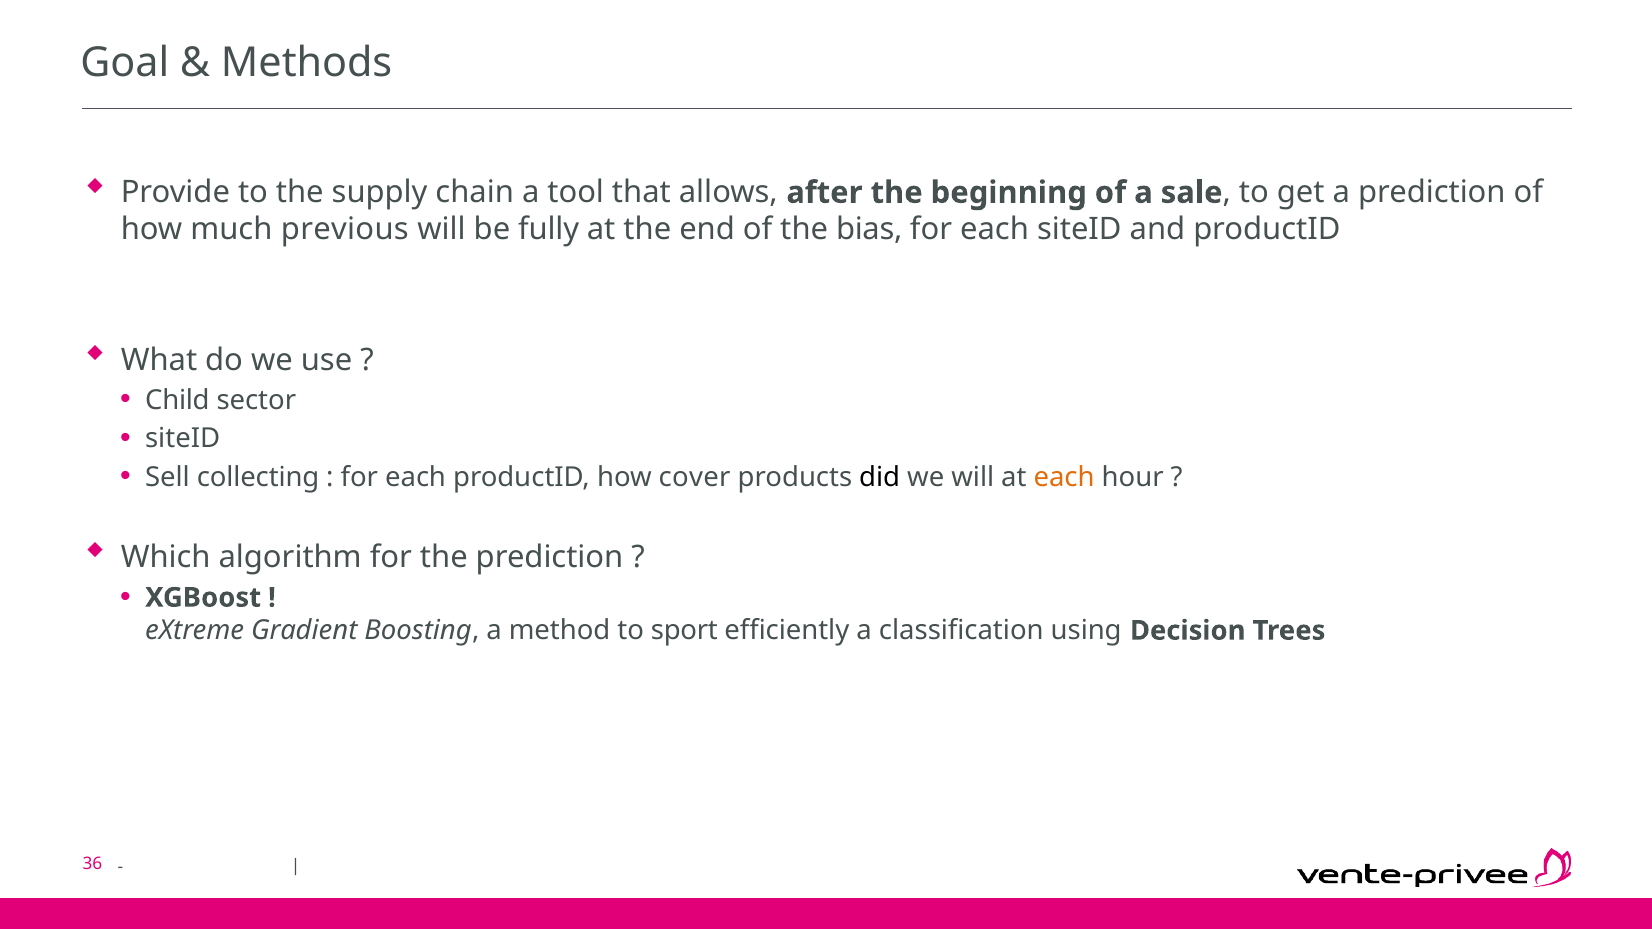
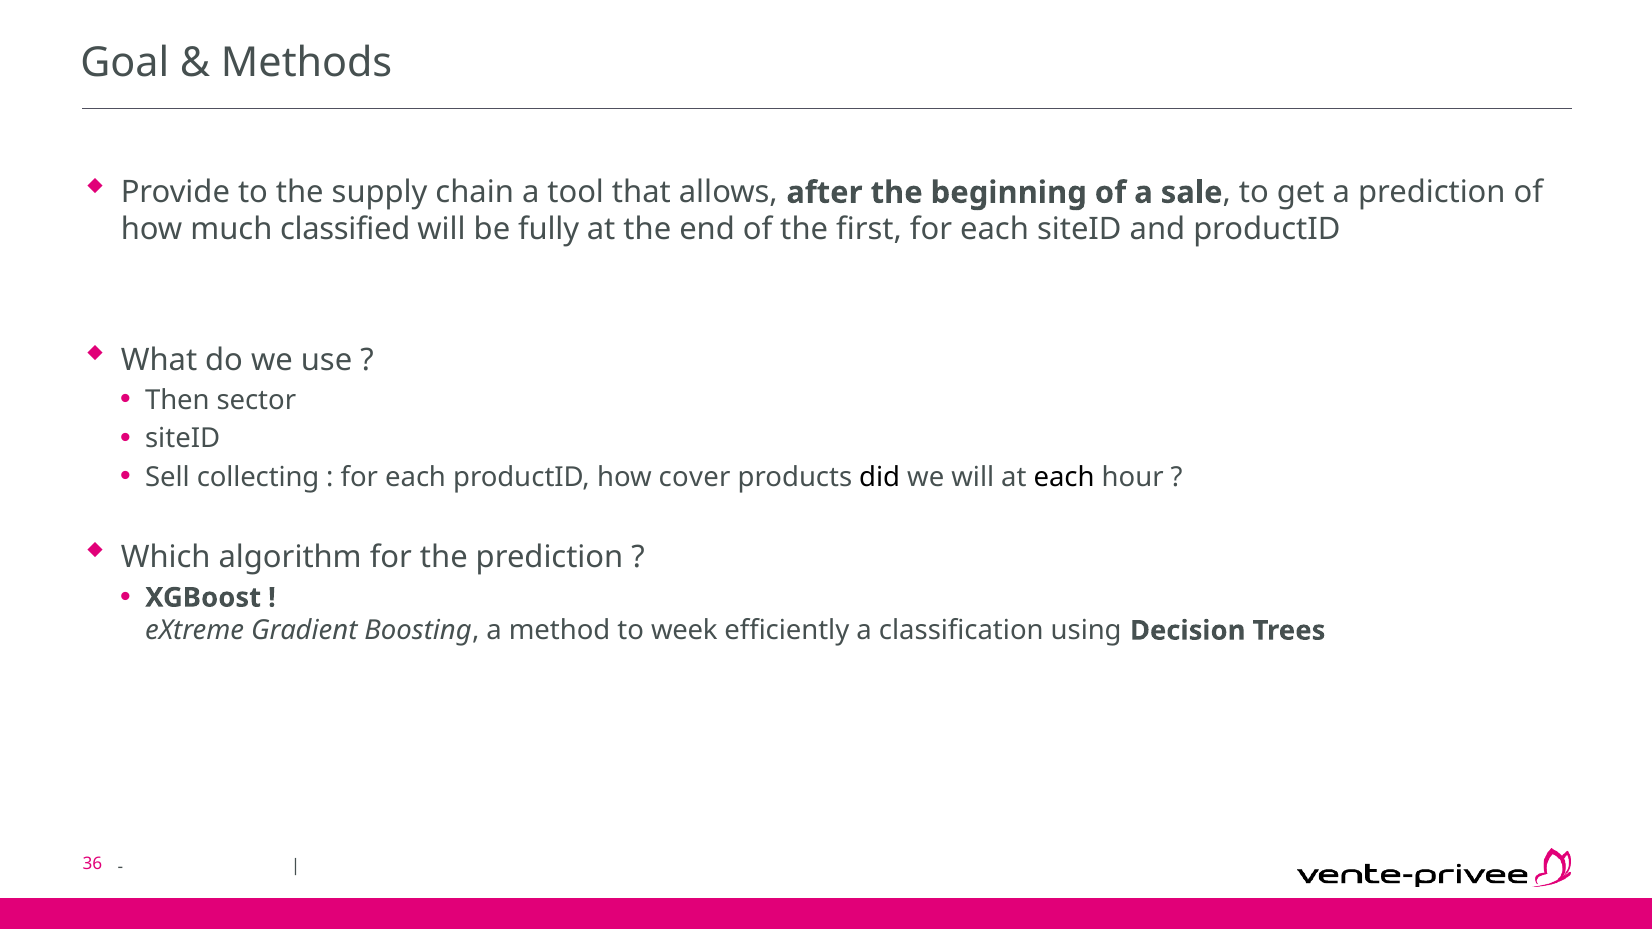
previous: previous -> classified (345, 230)
bias: bias -> first (869, 230)
Child: Child -> Then (177, 400)
each colour: orange -> black (1064, 477)
sport: sport -> week (684, 631)
